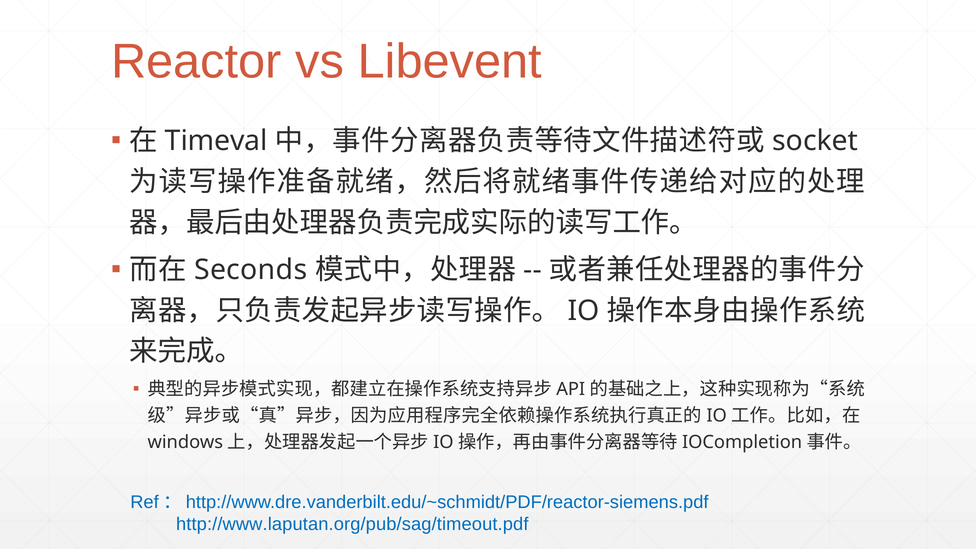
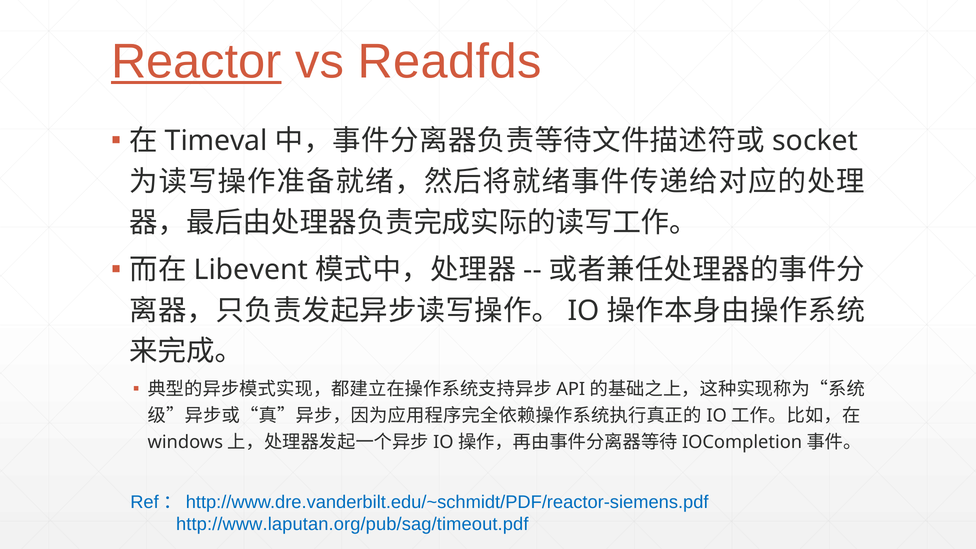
Reactor underline: none -> present (196, 61)
Libevent: Libevent -> Readfds (450, 61)
Seconds: Seconds -> Libevent (251, 270)
